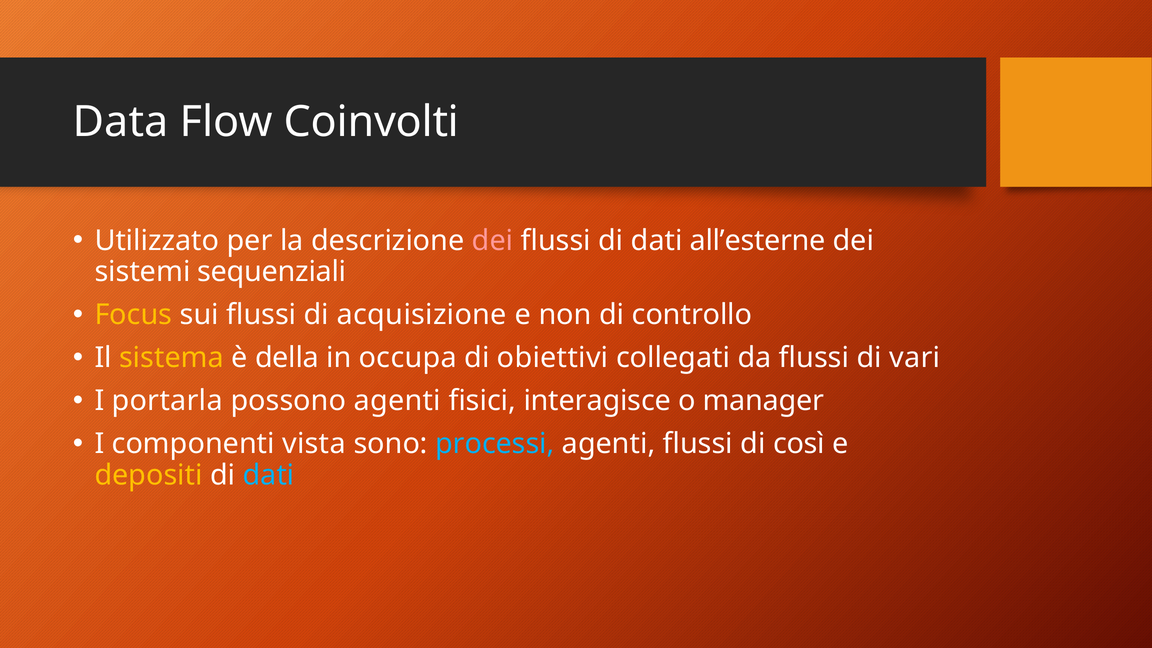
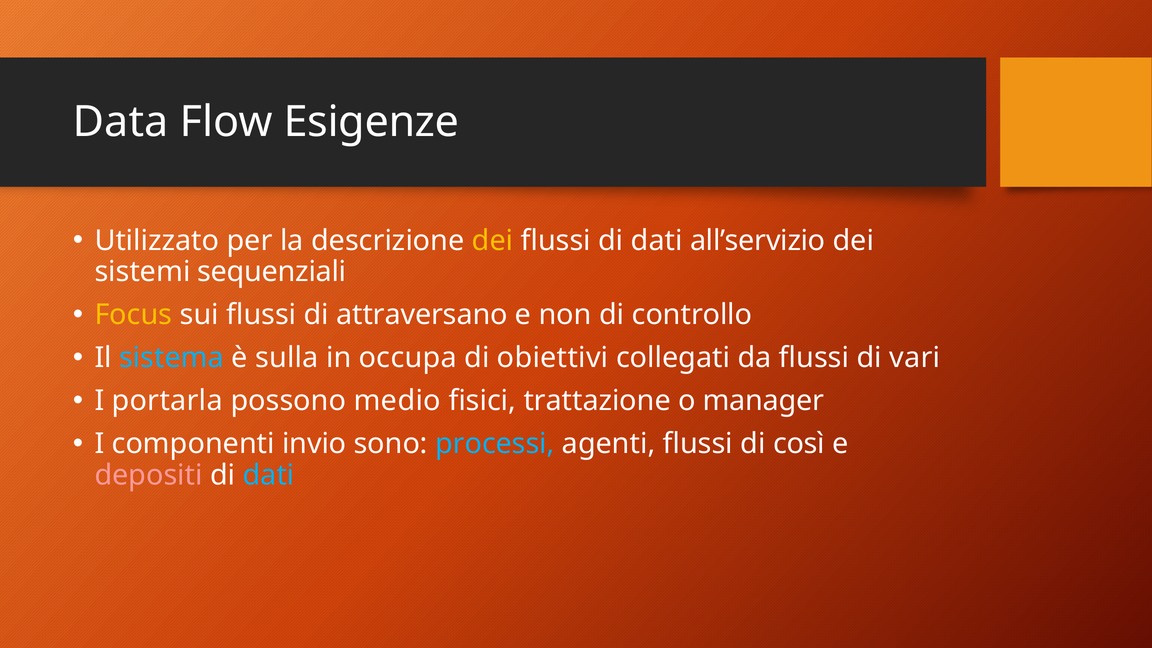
Coinvolti: Coinvolti -> Esigenze (371, 122)
dei colour: pink -> yellow (493, 241)
all’esterne: all’esterne -> all’servizio (758, 241)
acquisizione: acquisizione -> attraversano (422, 315)
sistema colour: yellow -> light blue (171, 358)
della: della -> sulla (287, 358)
possono agenti: agenti -> medio (397, 401)
interagisce: interagisce -> trattazione (597, 401)
vista: vista -> invio (314, 444)
depositi colour: yellow -> pink (149, 475)
